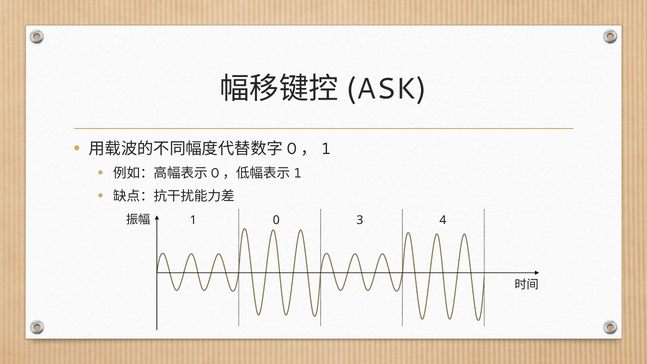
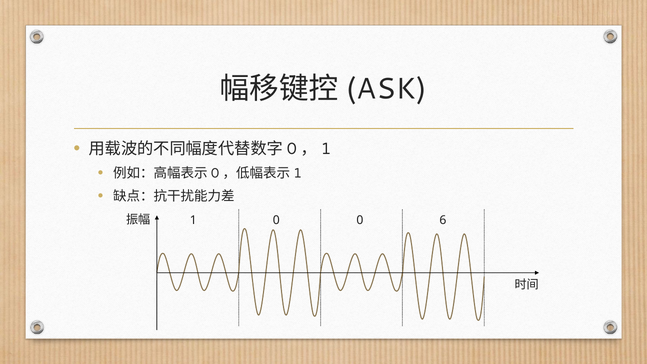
0 3: 3 -> 0 (360, 220)
4: 4 -> 6 (443, 220)
